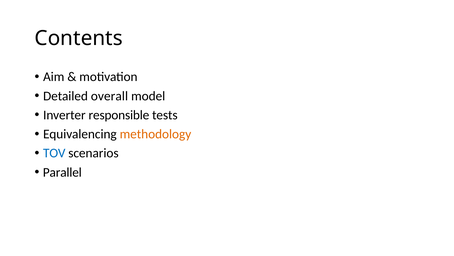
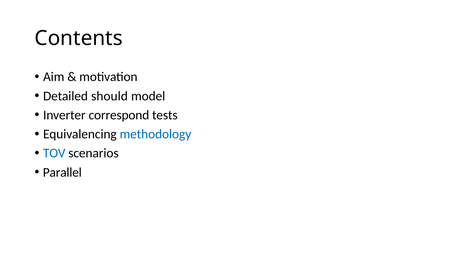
overall: overall -> should (109, 96)
responsible: responsible -> correspond (119, 115)
methodology colour: orange -> blue (155, 134)
